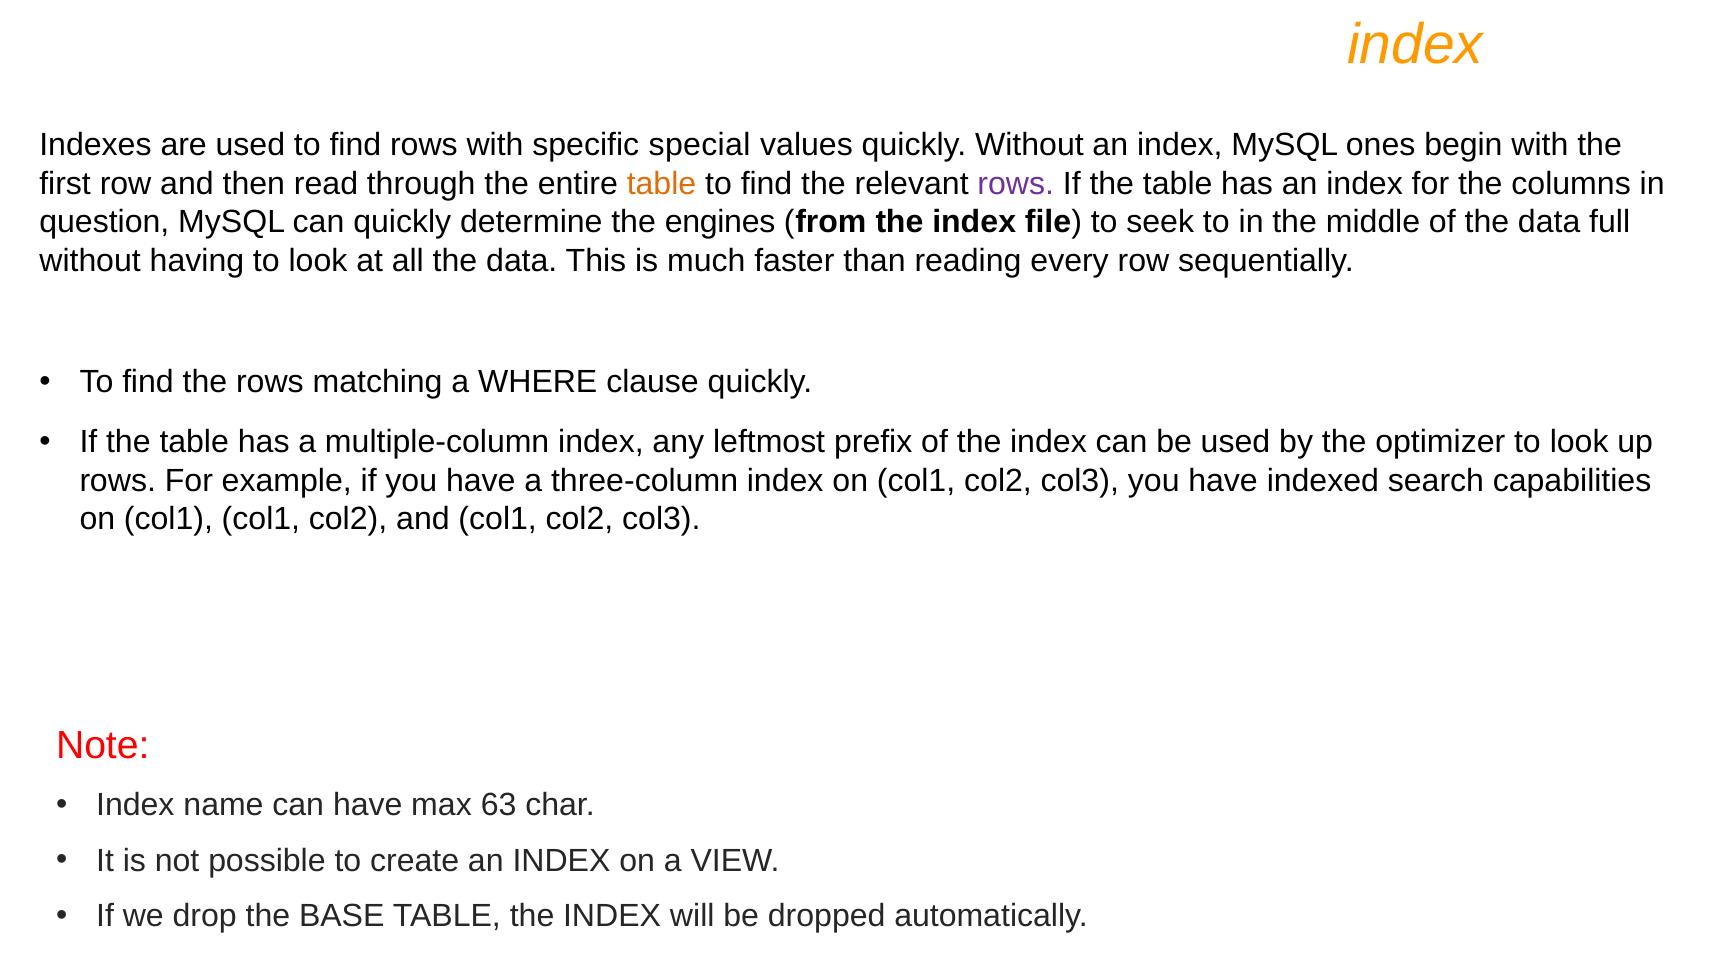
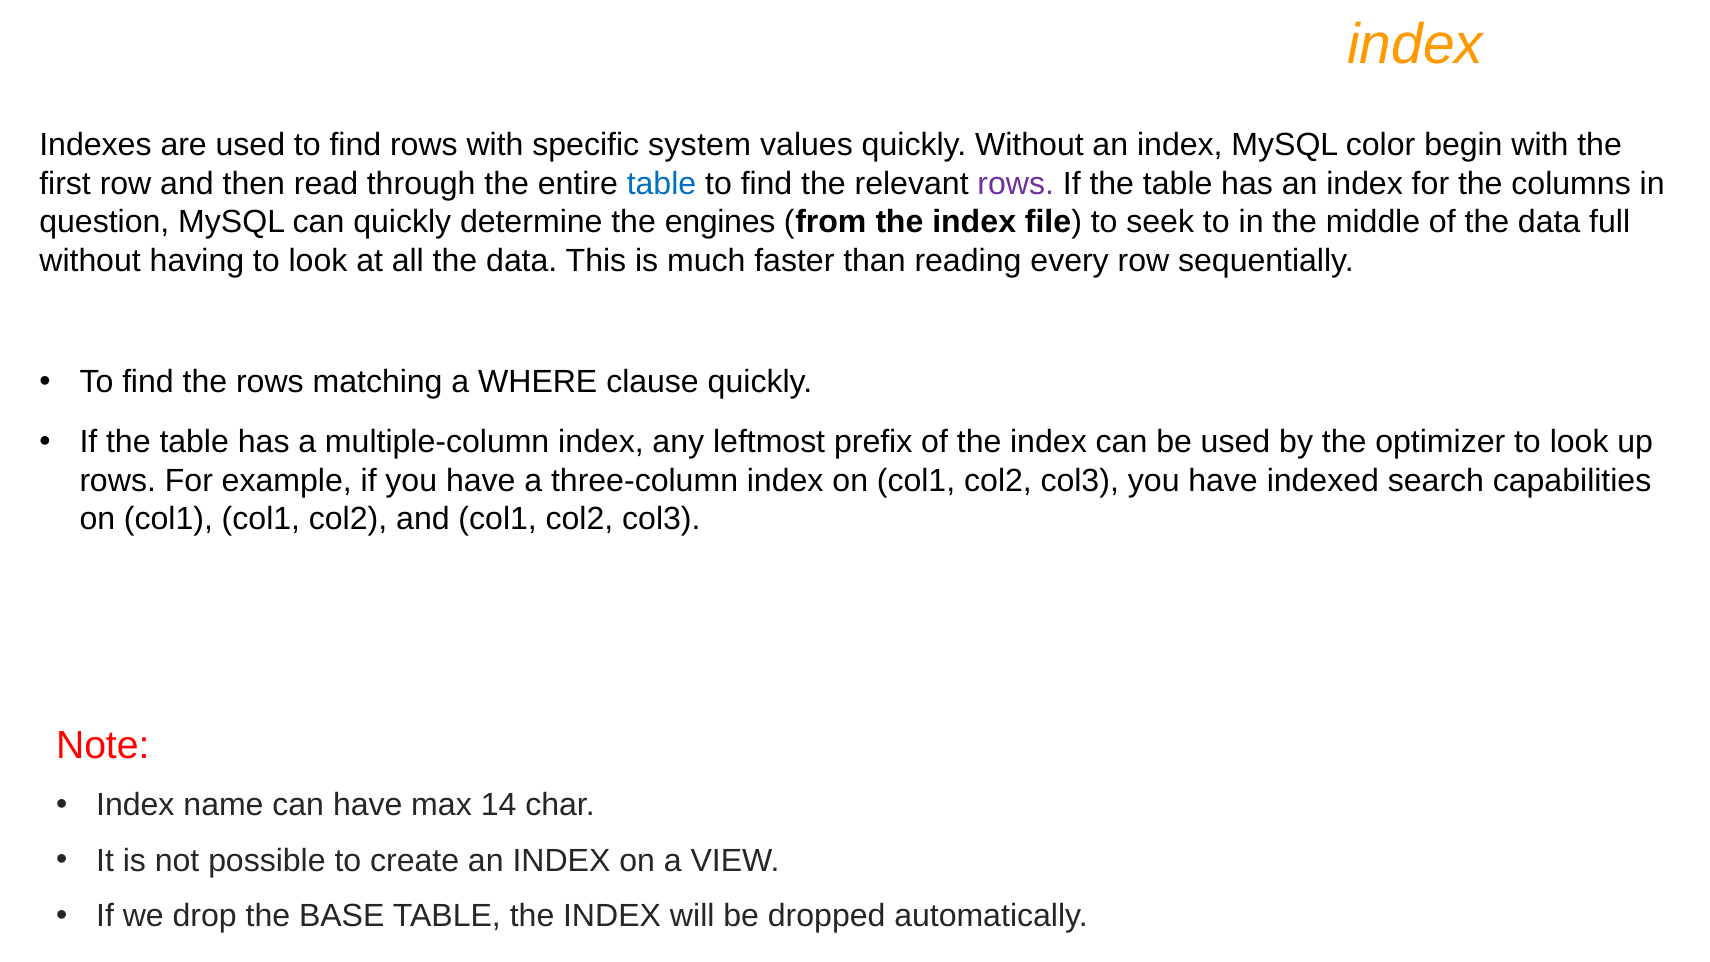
special: special -> system (700, 145)
ones: ones -> color (1381, 145)
table colour: orange -> blue (662, 184)
63: 63 -> 14 (499, 805)
